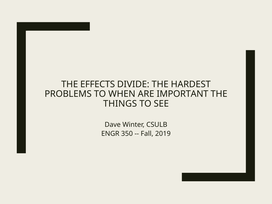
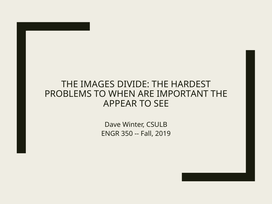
EFFECTS: EFFECTS -> IMAGES (97, 84)
THINGS: THINGS -> APPEAR (120, 104)
